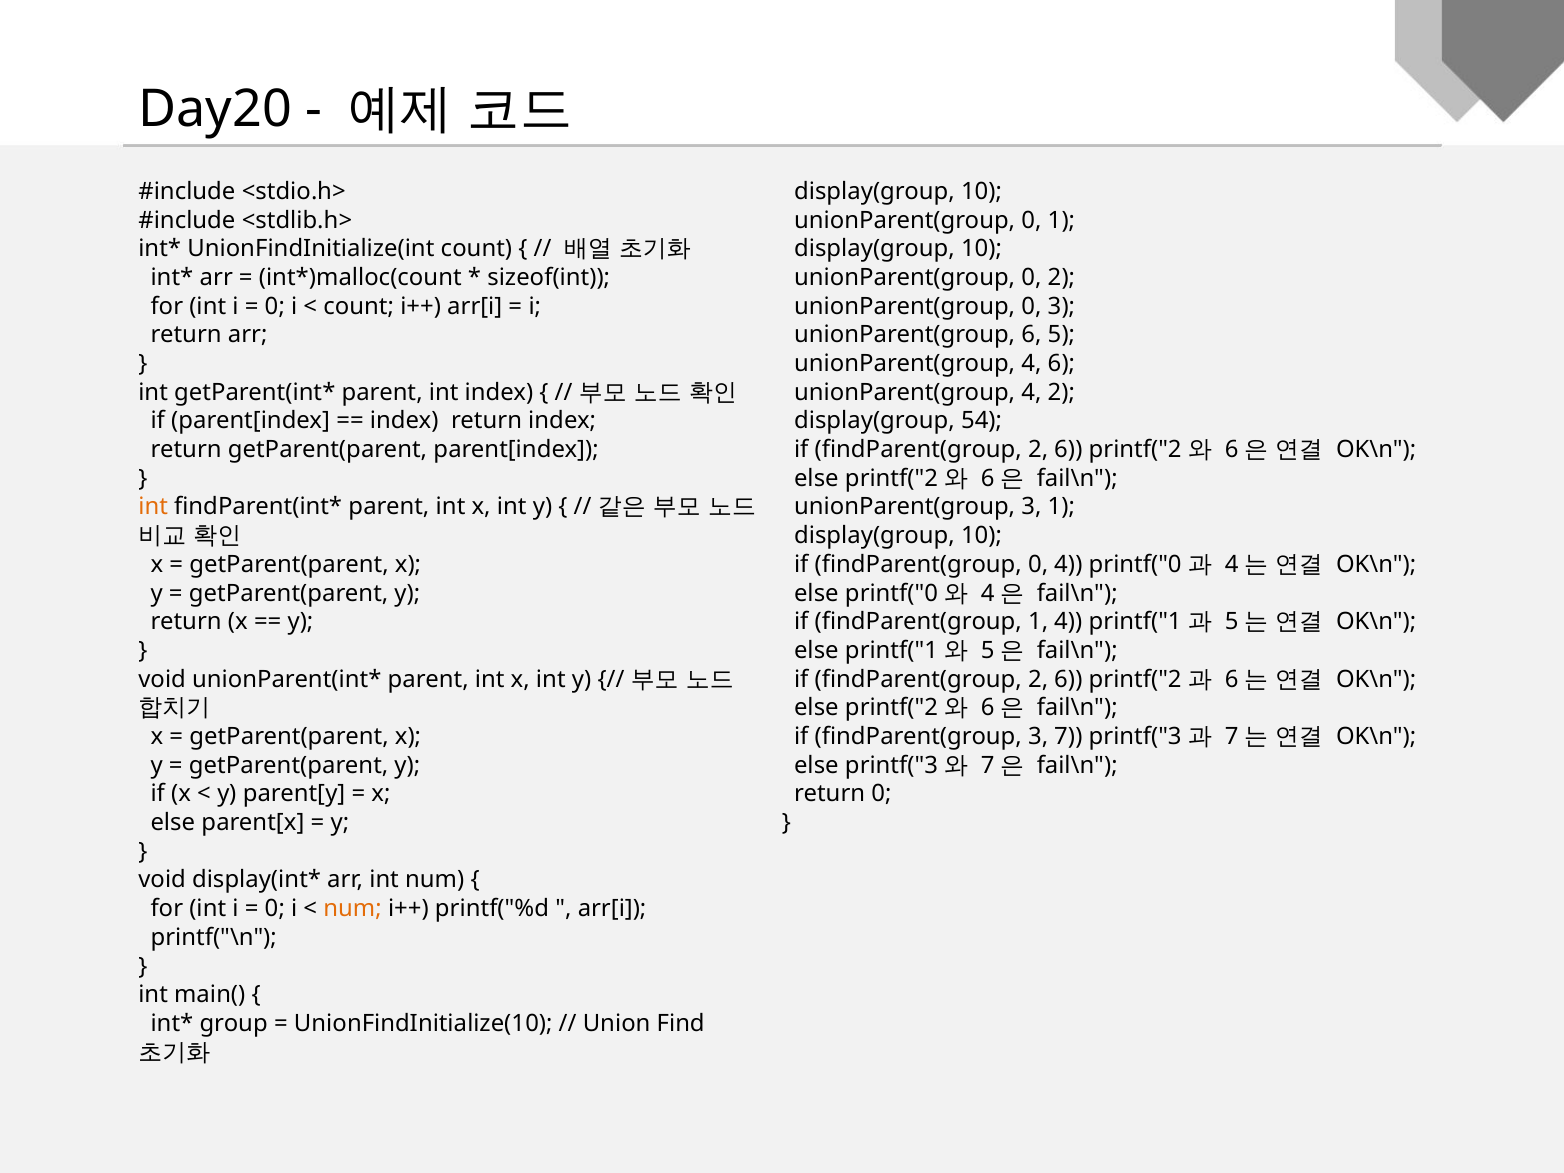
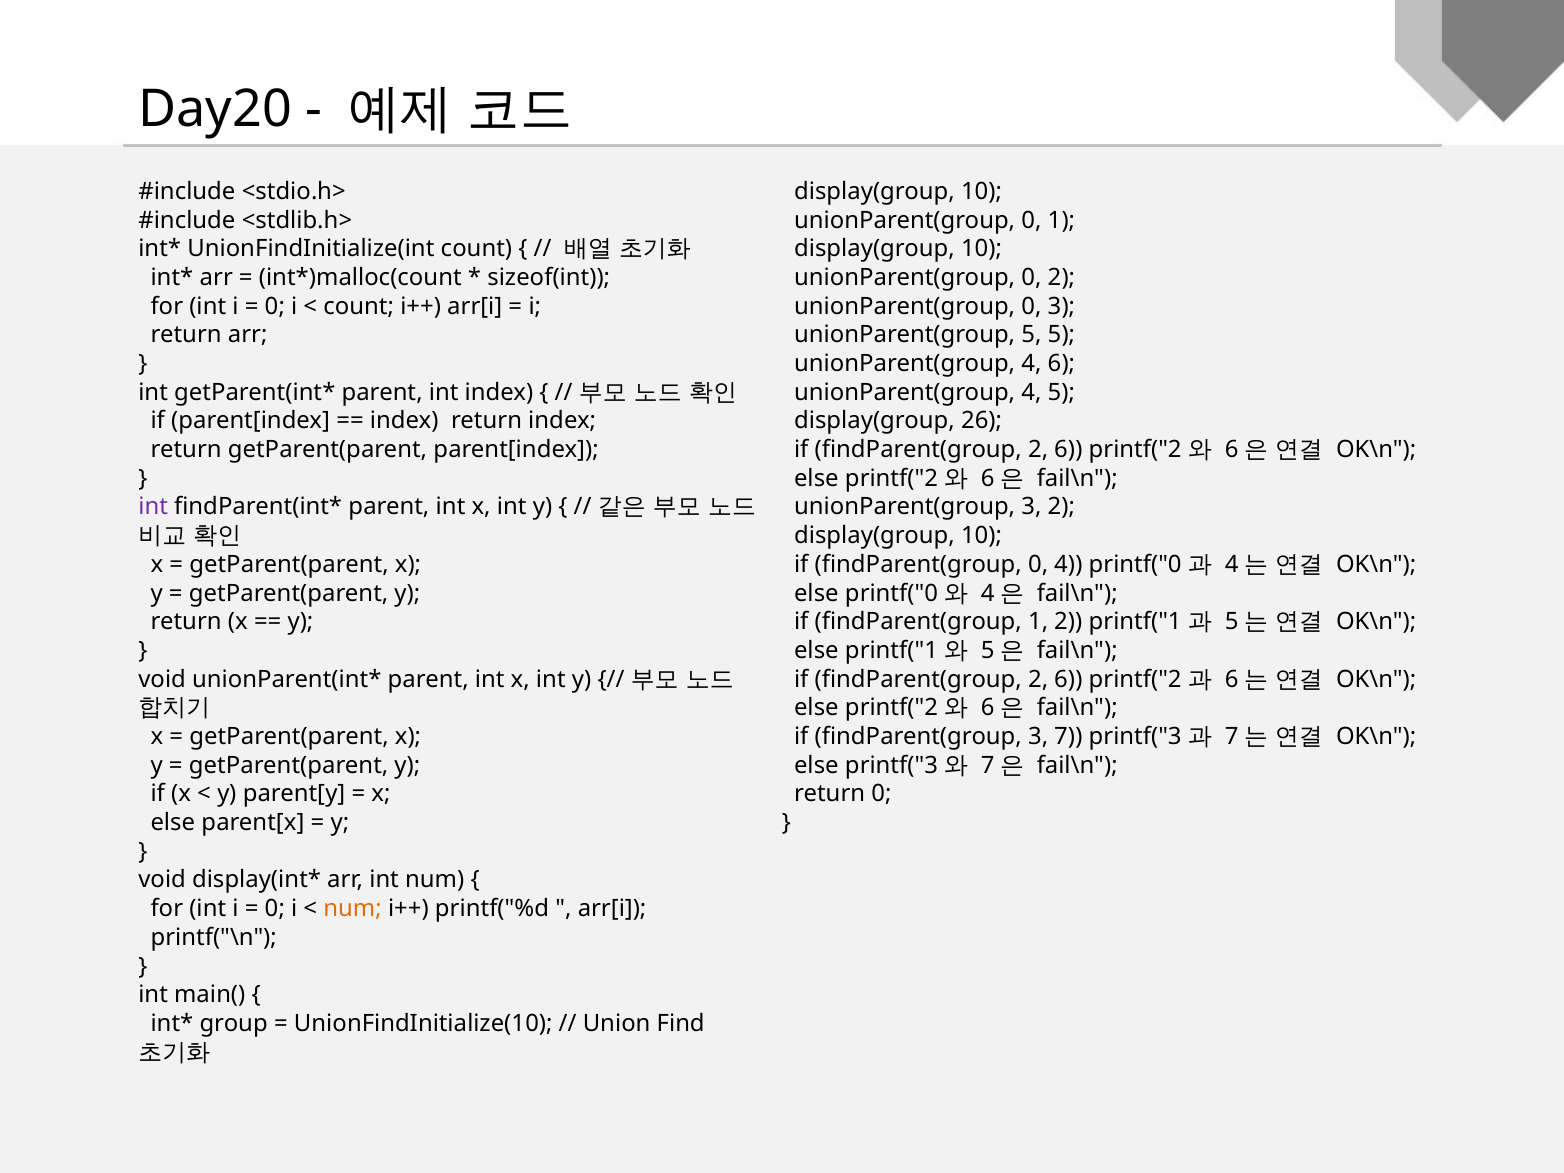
unionParent(group 6: 6 -> 5 (1031, 335)
4 2: 2 -> 5 (1061, 392)
54: 54 -> 26 (982, 421)
int colour: orange -> purple (153, 507)
3 1: 1 -> 2 (1061, 507)
1 4: 4 -> 2 (1068, 622)
